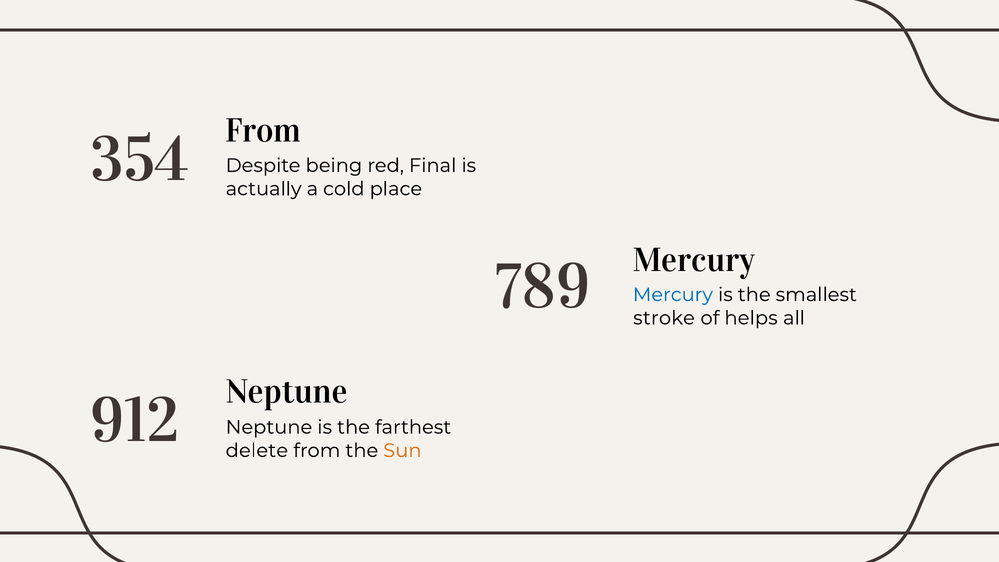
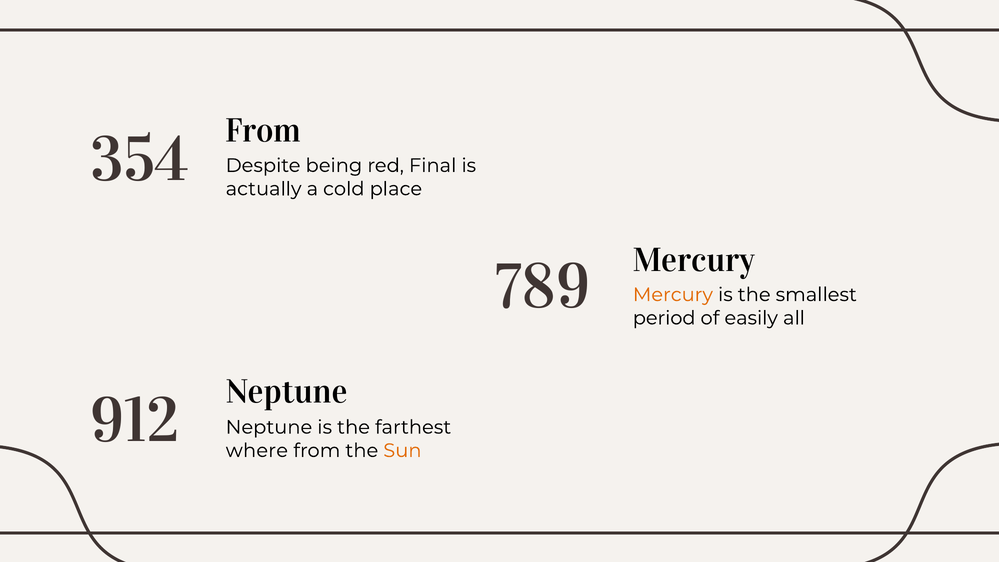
Mercury colour: blue -> orange (673, 295)
stroke: stroke -> period (664, 318)
helps: helps -> easily (751, 318)
delete: delete -> where (257, 451)
